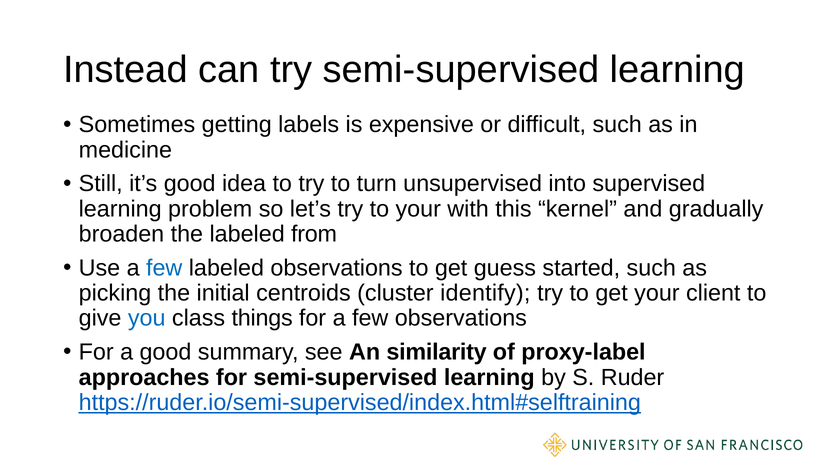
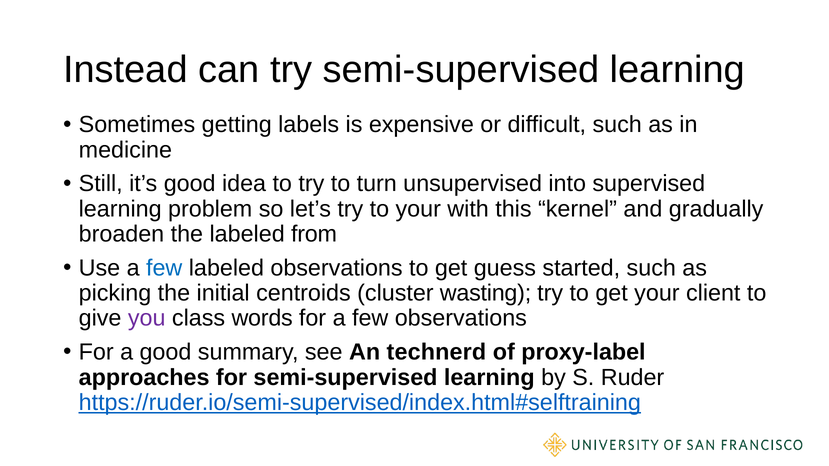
identify: identify -> wasting (486, 293)
you colour: blue -> purple (147, 318)
things: things -> words (262, 318)
similarity: similarity -> technerd (436, 352)
